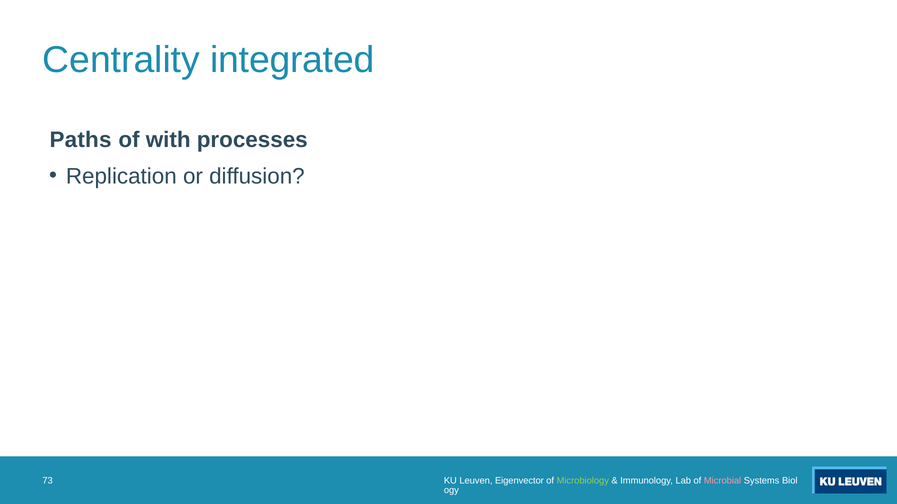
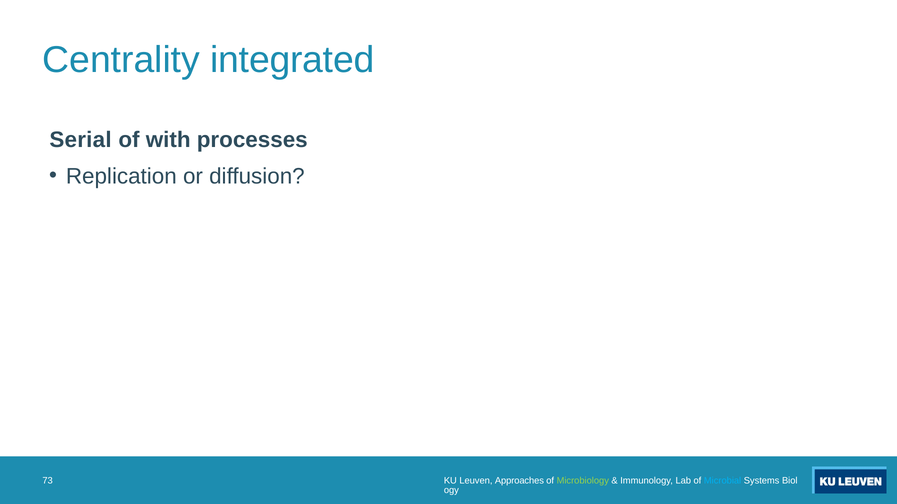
Paths: Paths -> Serial (81, 140)
Eigenvector: Eigenvector -> Approaches (519, 481)
Microbial colour: pink -> light blue (723, 481)
